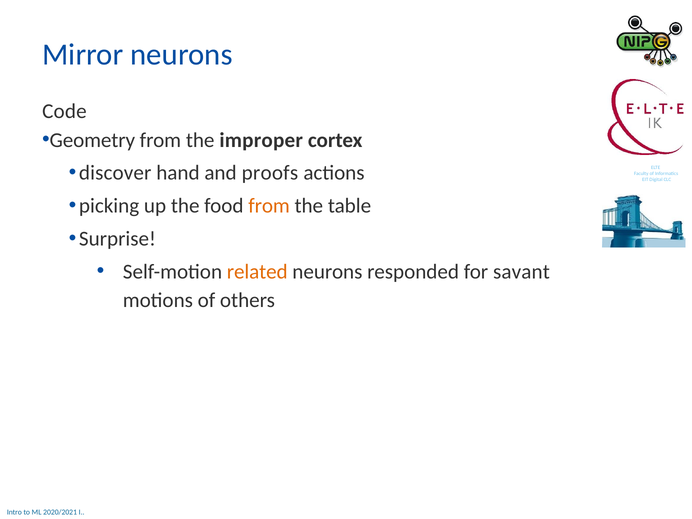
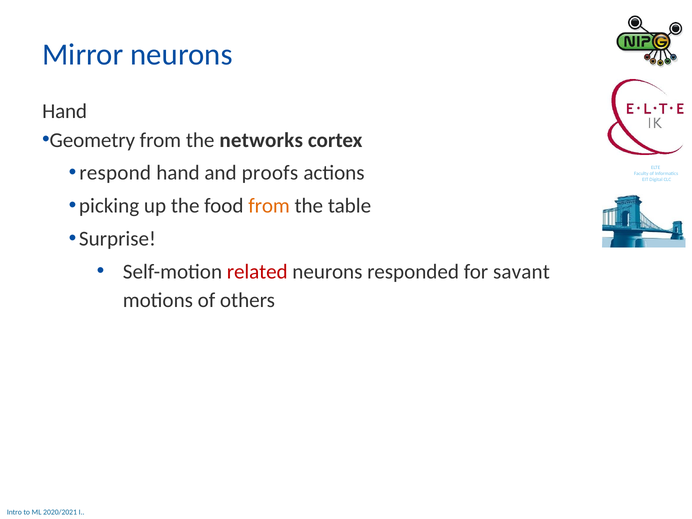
Code: Code -> Hand (65, 111)
improper: improper -> networks (261, 140)
discover: discover -> respond (115, 173)
related colour: orange -> red (257, 272)
